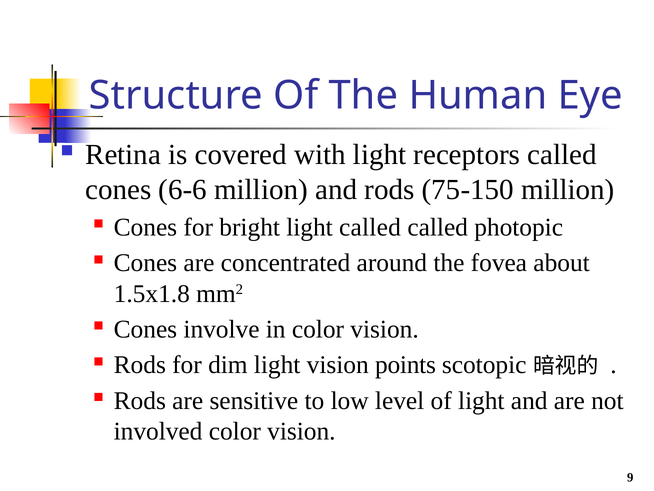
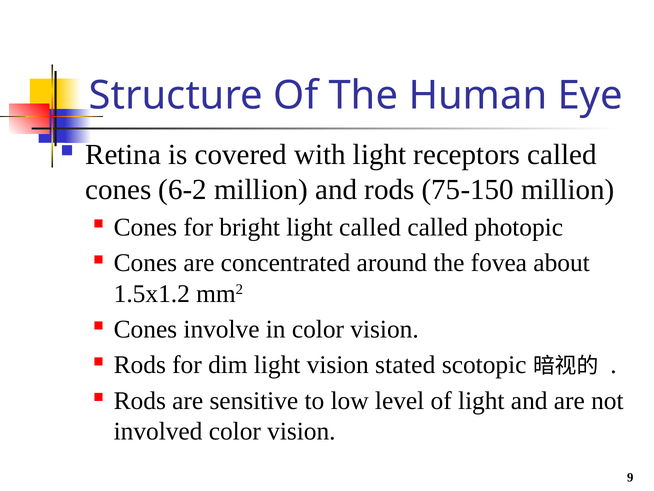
6-6: 6-6 -> 6-2 (183, 190)
1.5x1.8: 1.5x1.8 -> 1.5x1.2 (152, 293)
points: points -> stated (405, 365)
